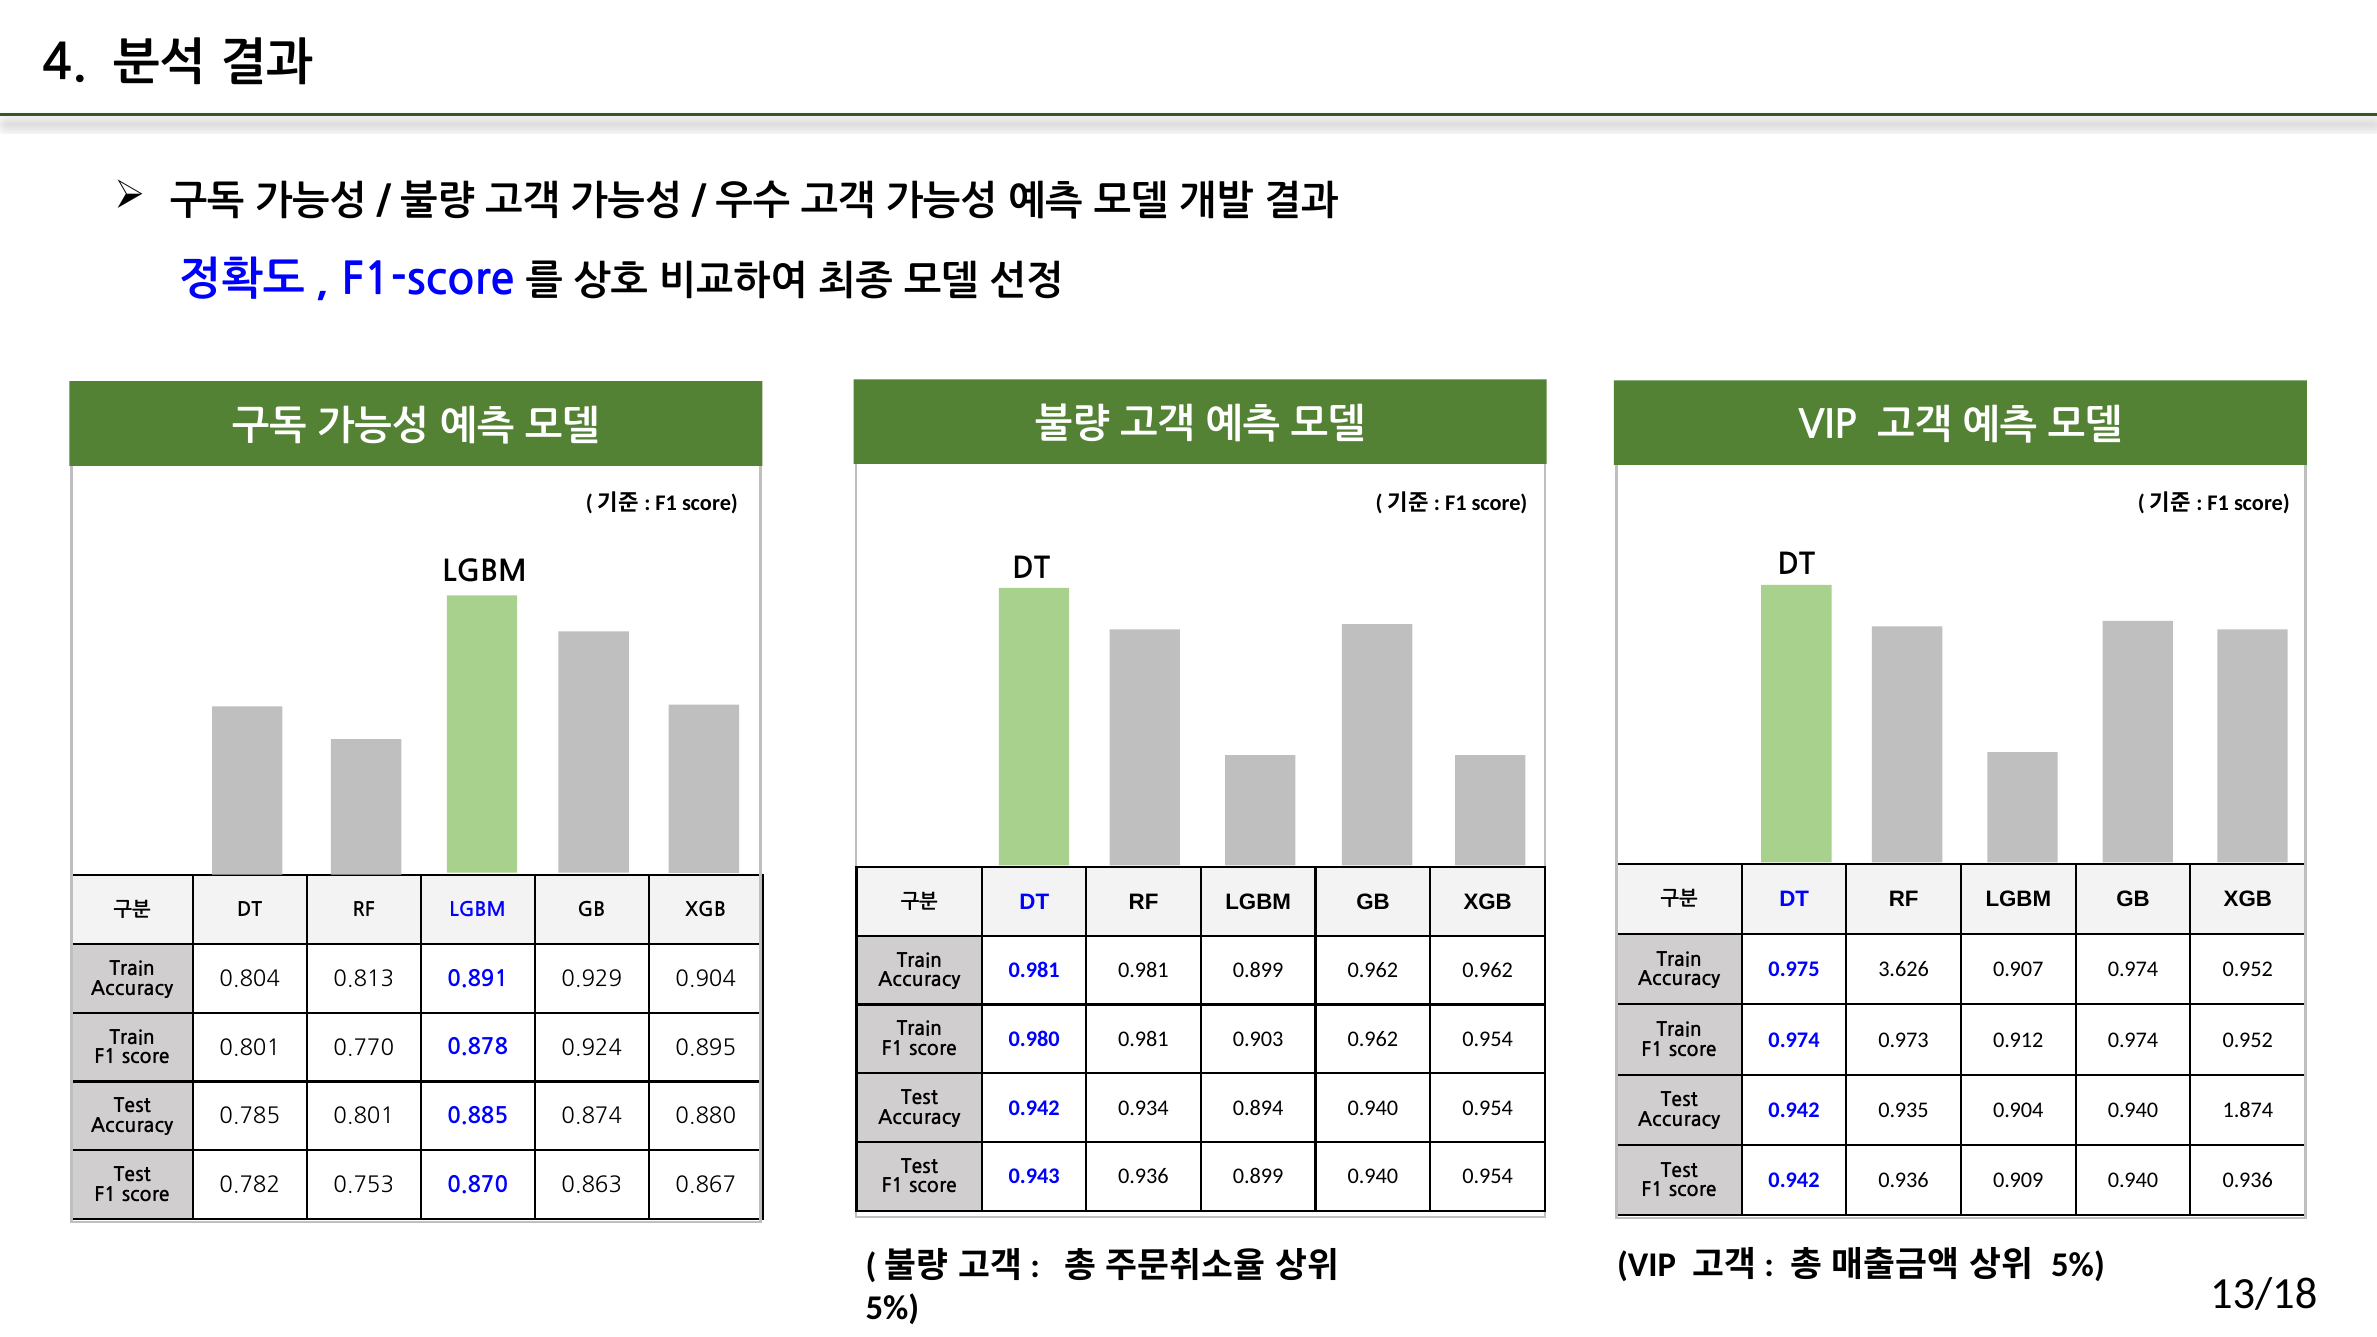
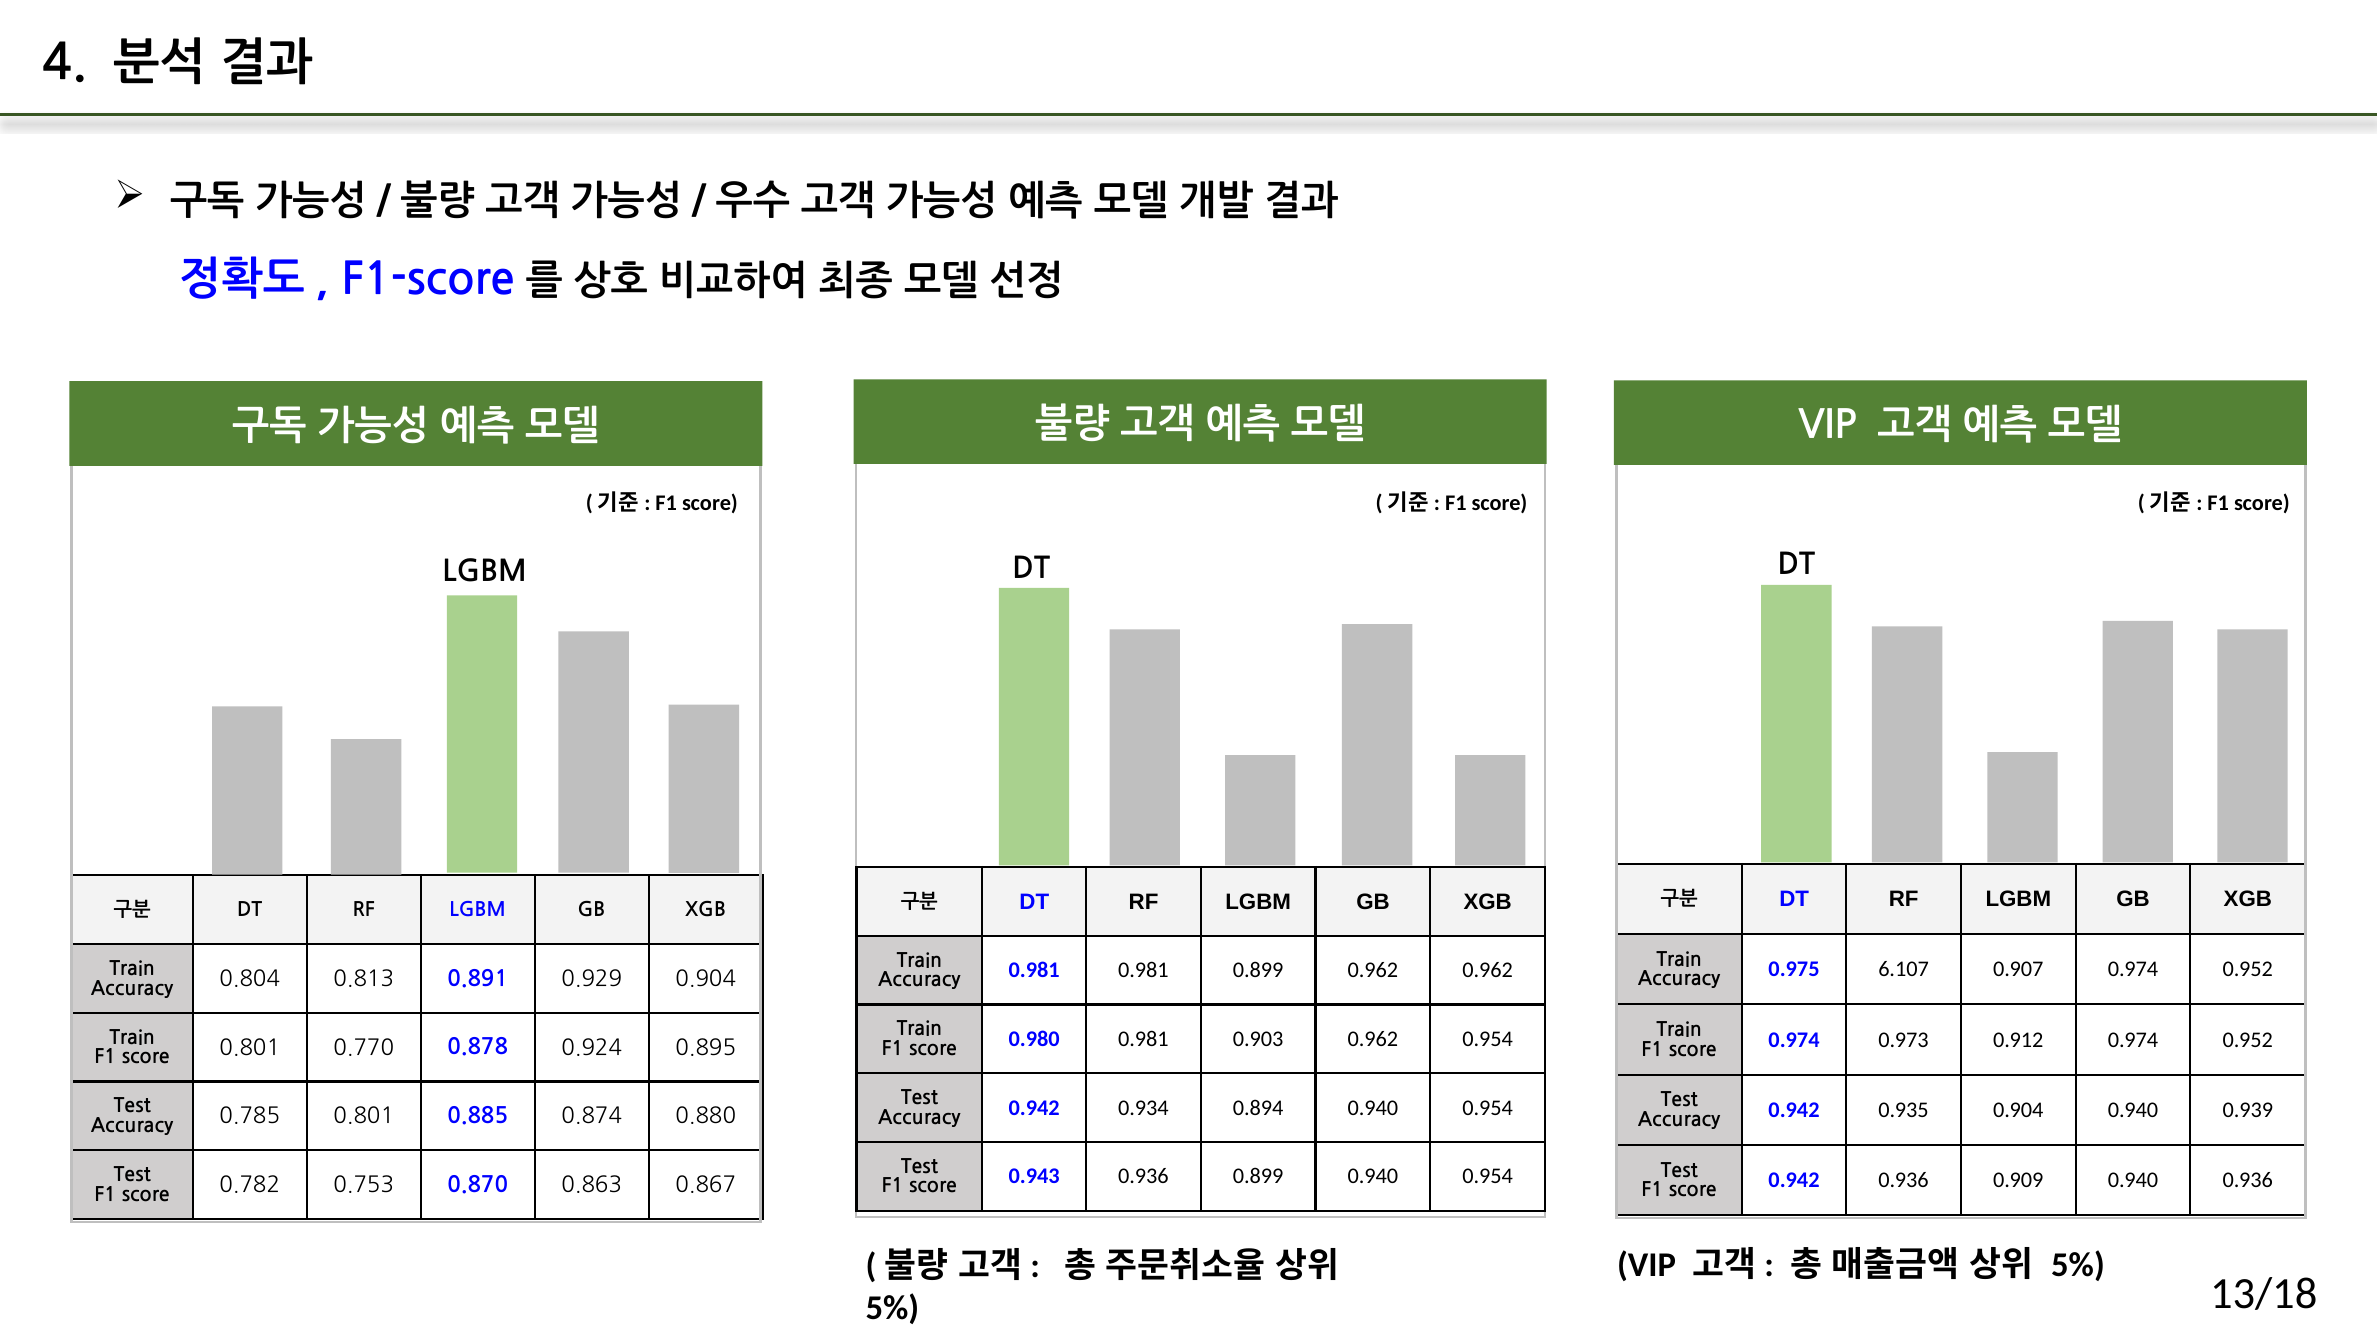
3.626: 3.626 -> 6.107 (1904, 969)
1.874: 1.874 -> 0.939 (2248, 1110)
